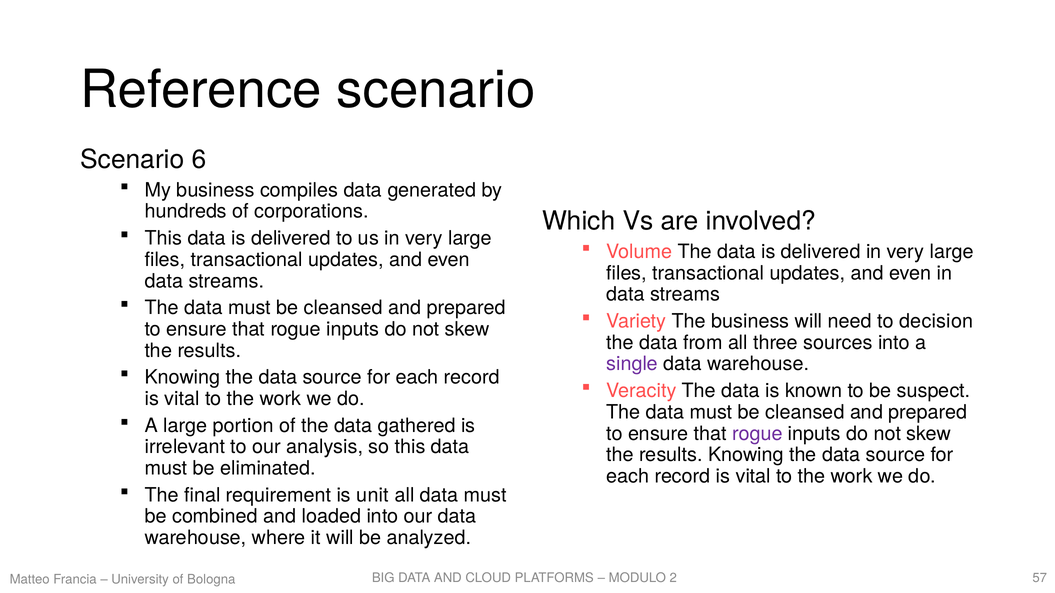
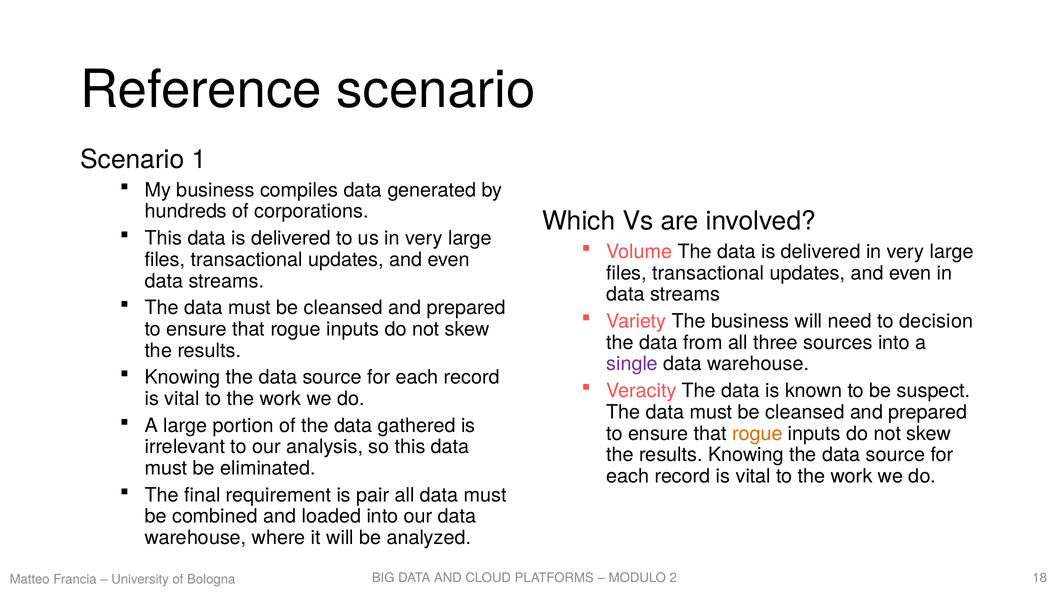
6: 6 -> 1 (199, 160)
rogue colour: purple -> orange (757, 434)
unit: unit -> pair (373, 495)
57: 57 -> 18 (1040, 578)
